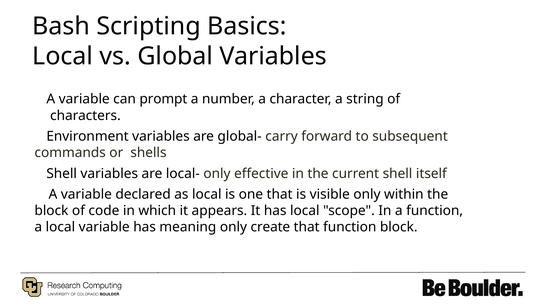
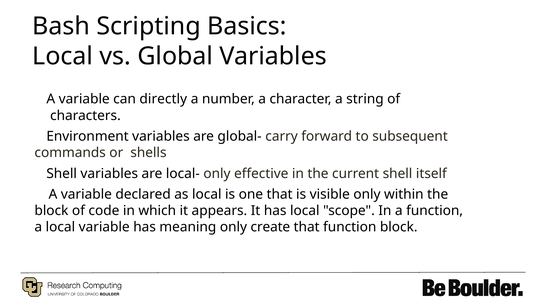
prompt: prompt -> directly (163, 99)
